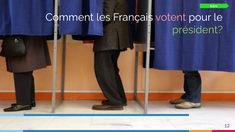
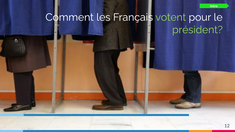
votent colour: pink -> light green (171, 17)
